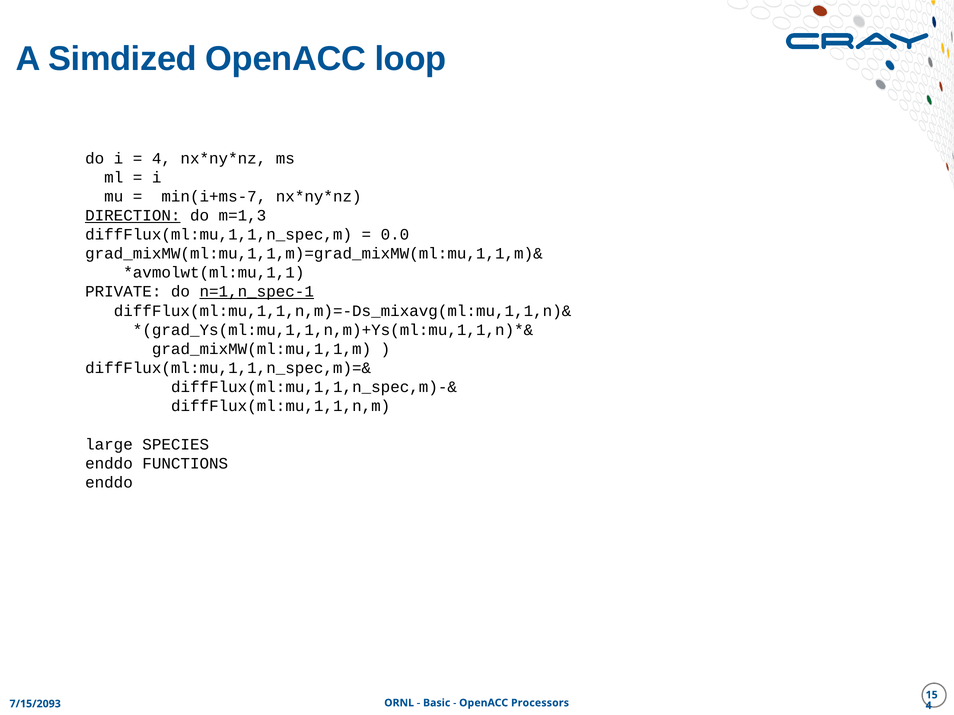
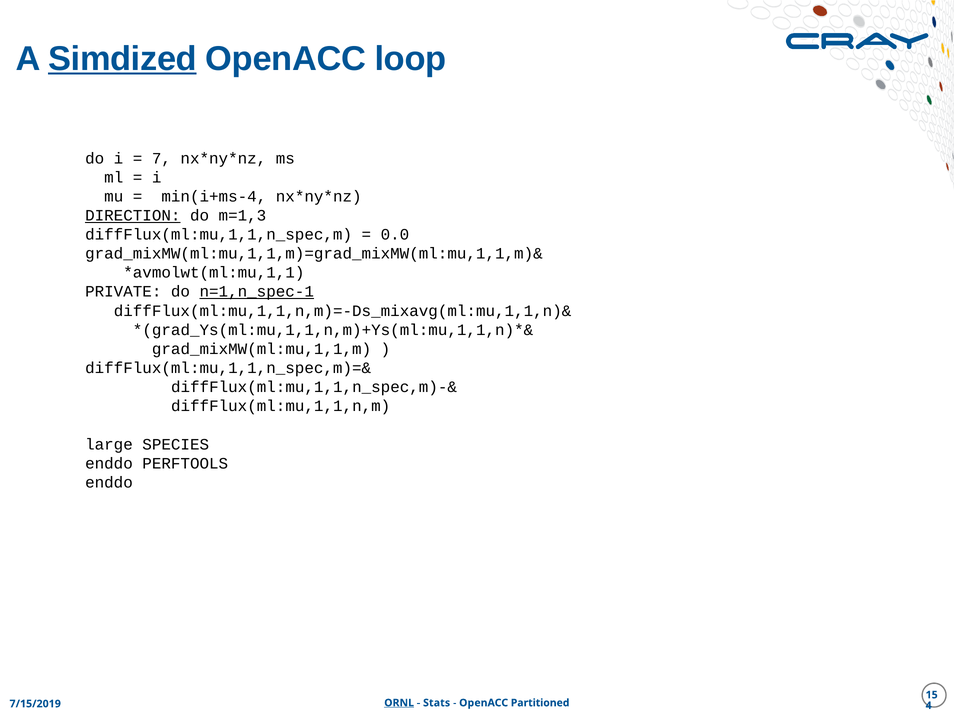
Simdized underline: none -> present (123, 59)
4: 4 -> 7 (161, 158)
min(i+ms-7: min(i+ms-7 -> min(i+ms-4 (214, 197)
FUNCTIONS: FUNCTIONS -> PERFTOOLS (185, 464)
ORNL underline: none -> present (399, 703)
Basic: Basic -> Stats (437, 703)
Processors: Processors -> Partitioned (540, 703)
7/15/2093: 7/15/2093 -> 7/15/2019 (35, 704)
